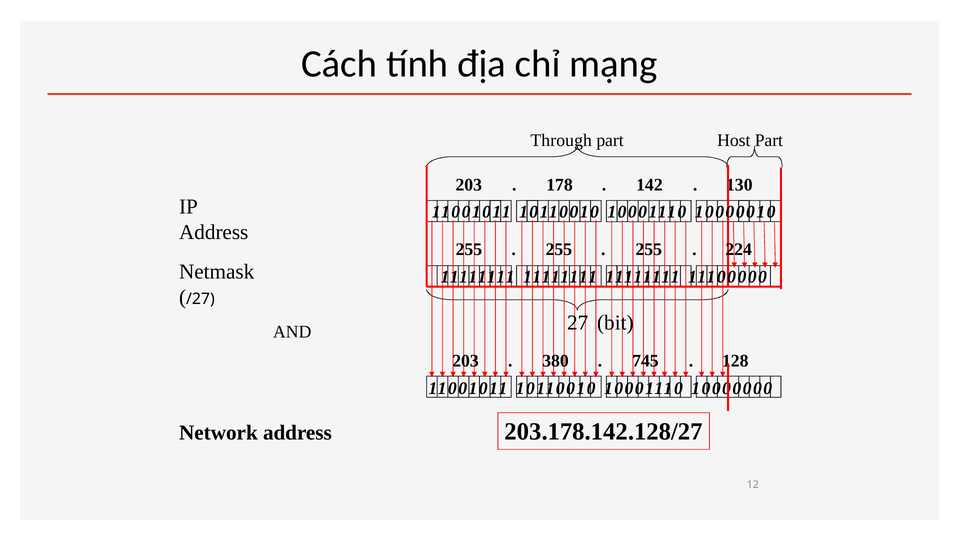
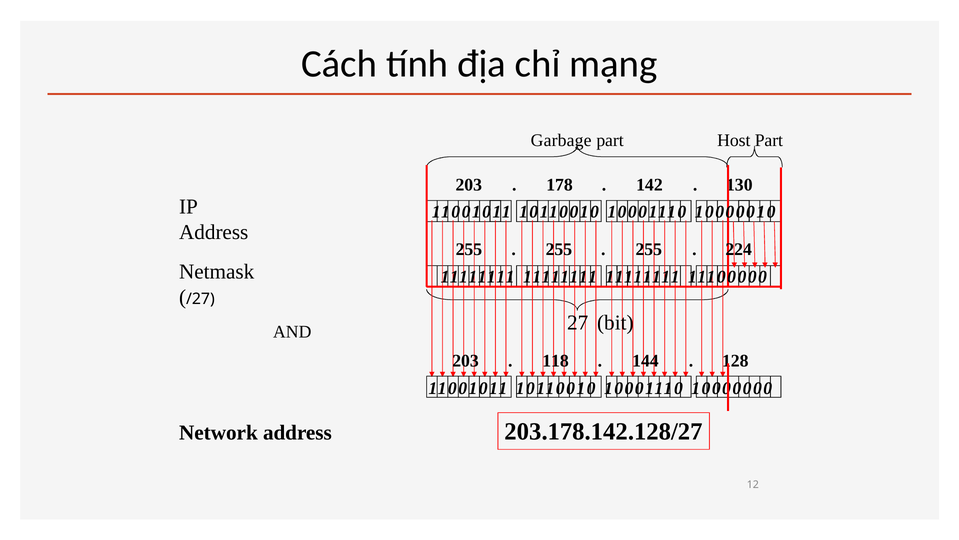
Through: Through -> Garbage (561, 140)
380: 380 -> 118 (556, 360)
745: 745 -> 144 (645, 360)
